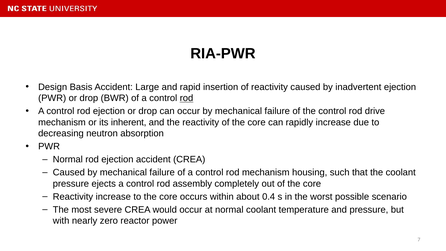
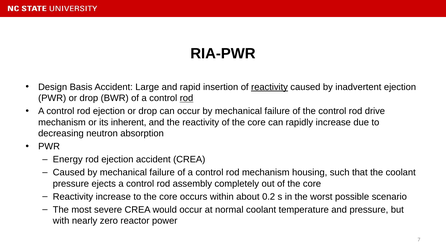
reactivity underline: none -> present (270, 87)
Normal: Normal -> Energy (68, 159)
0.4: 0.4 -> 0.2 (269, 197)
